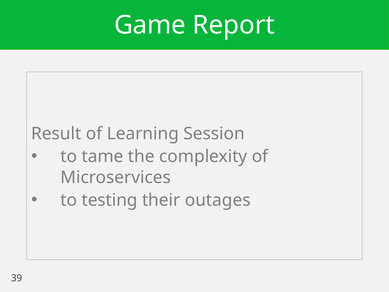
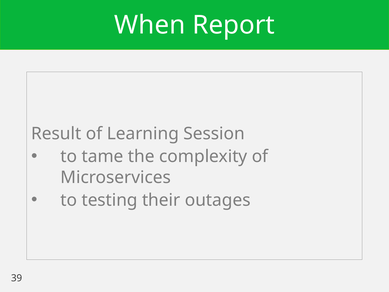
Game: Game -> When (150, 25)
